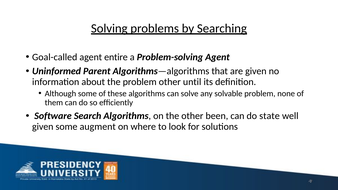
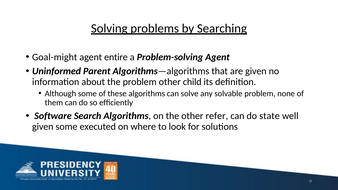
Goal-called: Goal-called -> Goal-might (55, 57)
until: until -> child (192, 82)
been: been -> refer (217, 116)
augment: augment -> executed (98, 127)
